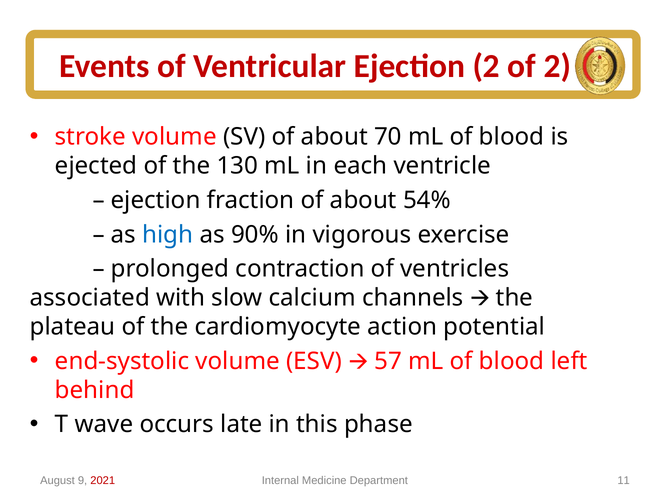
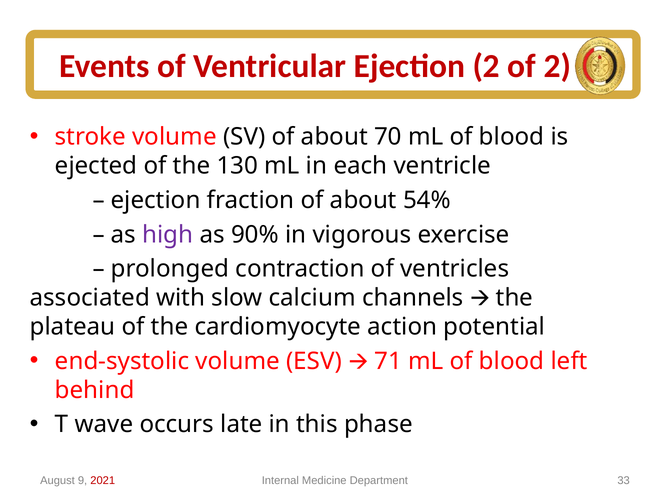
high colour: blue -> purple (168, 234)
57: 57 -> 71 (388, 361)
11: 11 -> 33 (624, 480)
